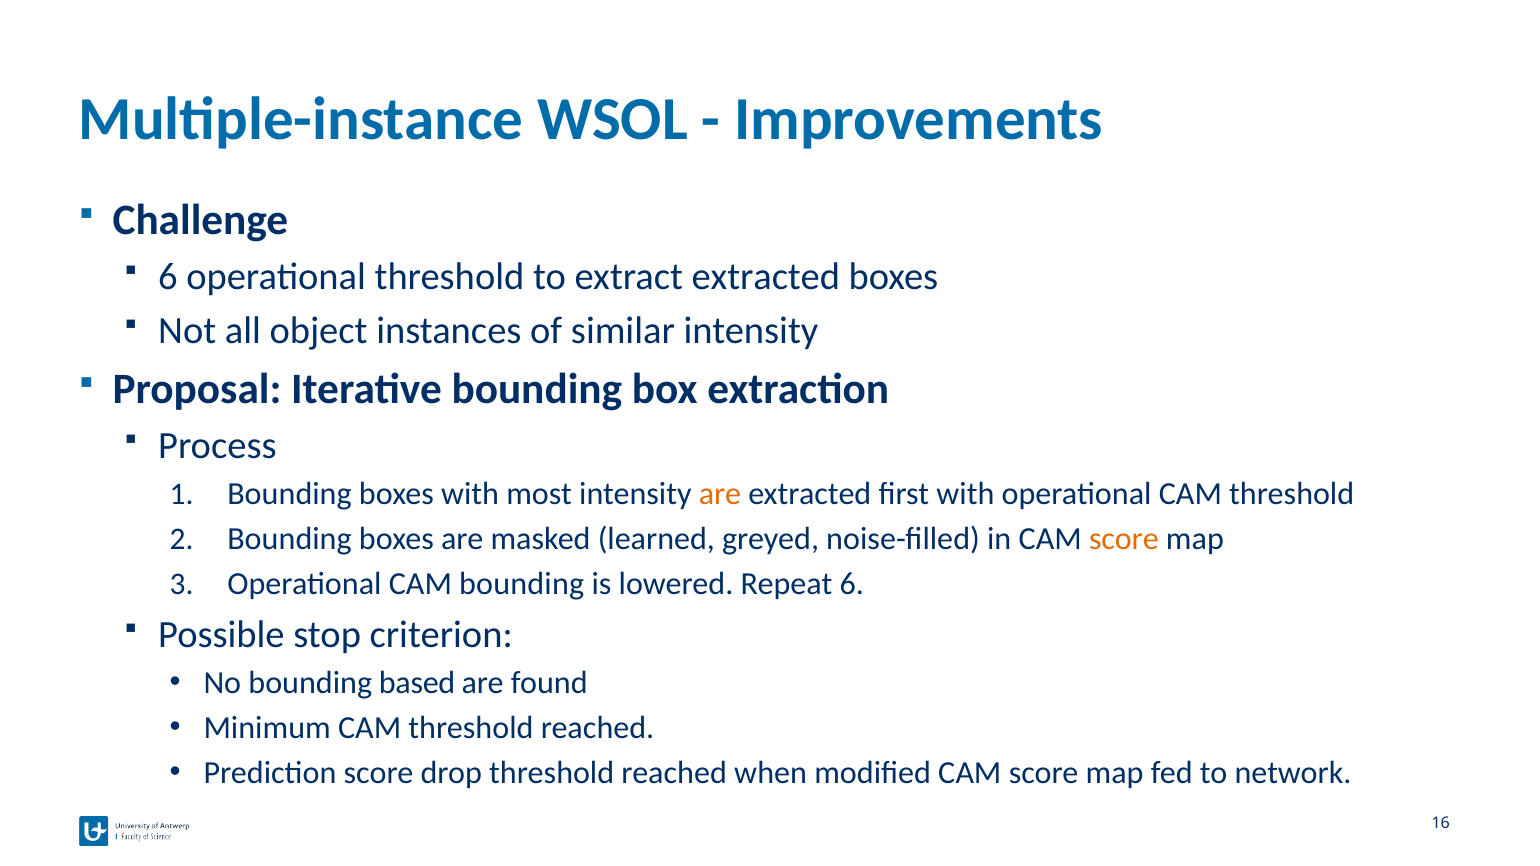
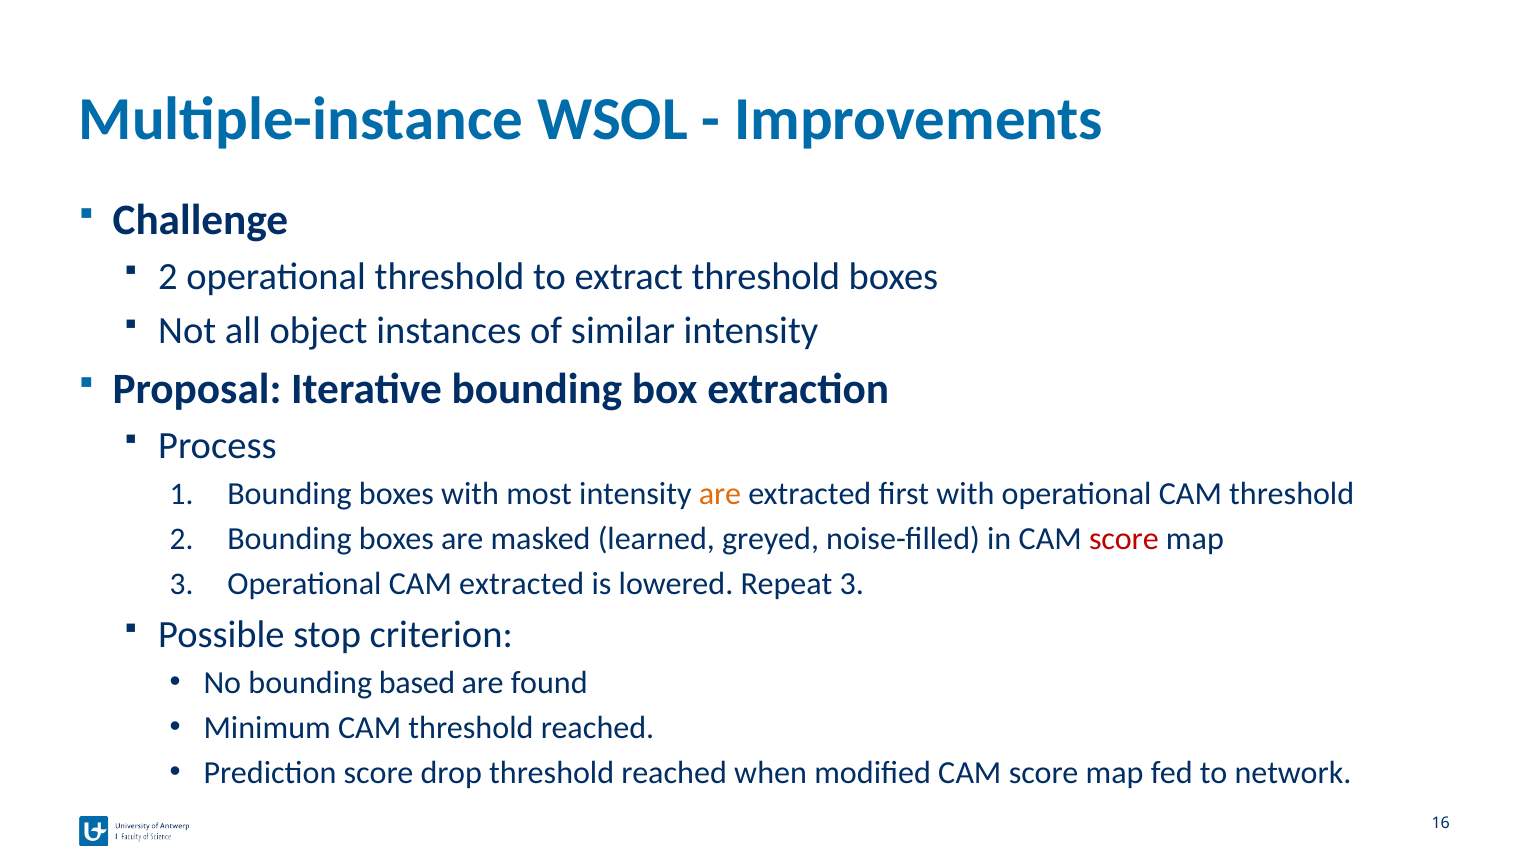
6: 6 -> 2 (168, 277)
extract extracted: extracted -> threshold (766, 277)
score colour: orange -> red (1124, 539)
CAM bounding: bounding -> extracted (522, 584)
Repeat 6: 6 -> 3 (852, 584)
